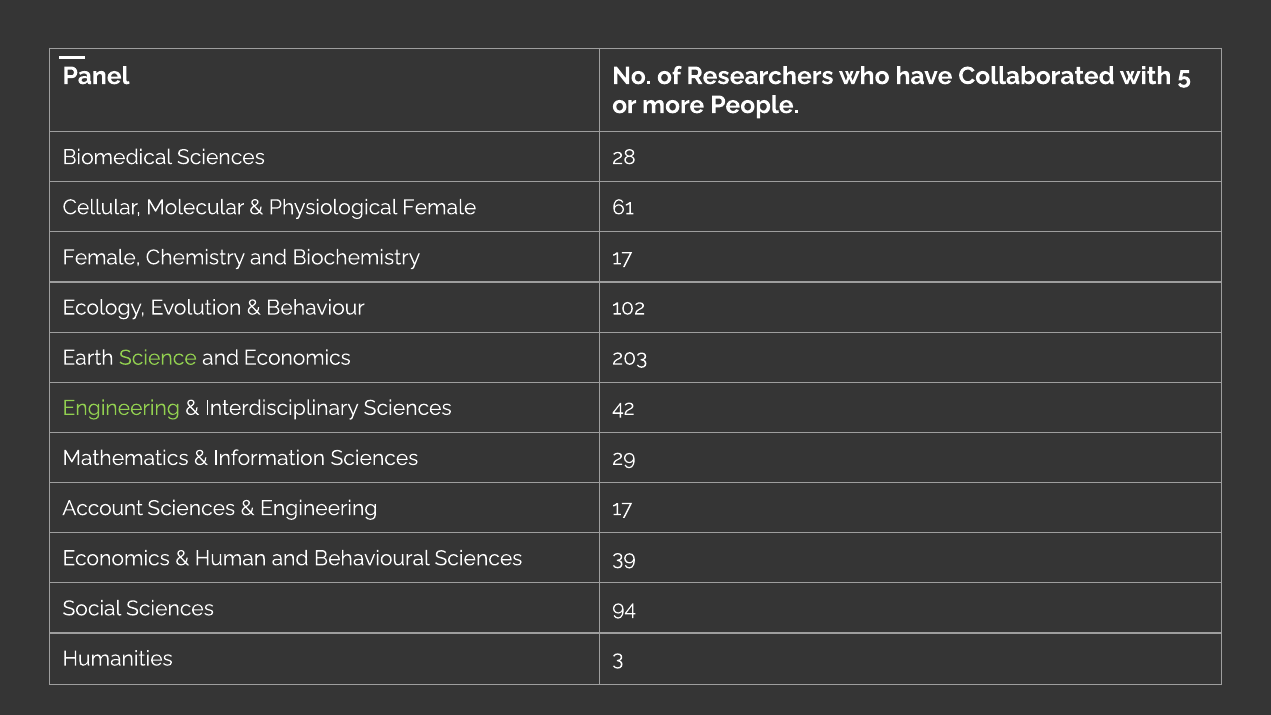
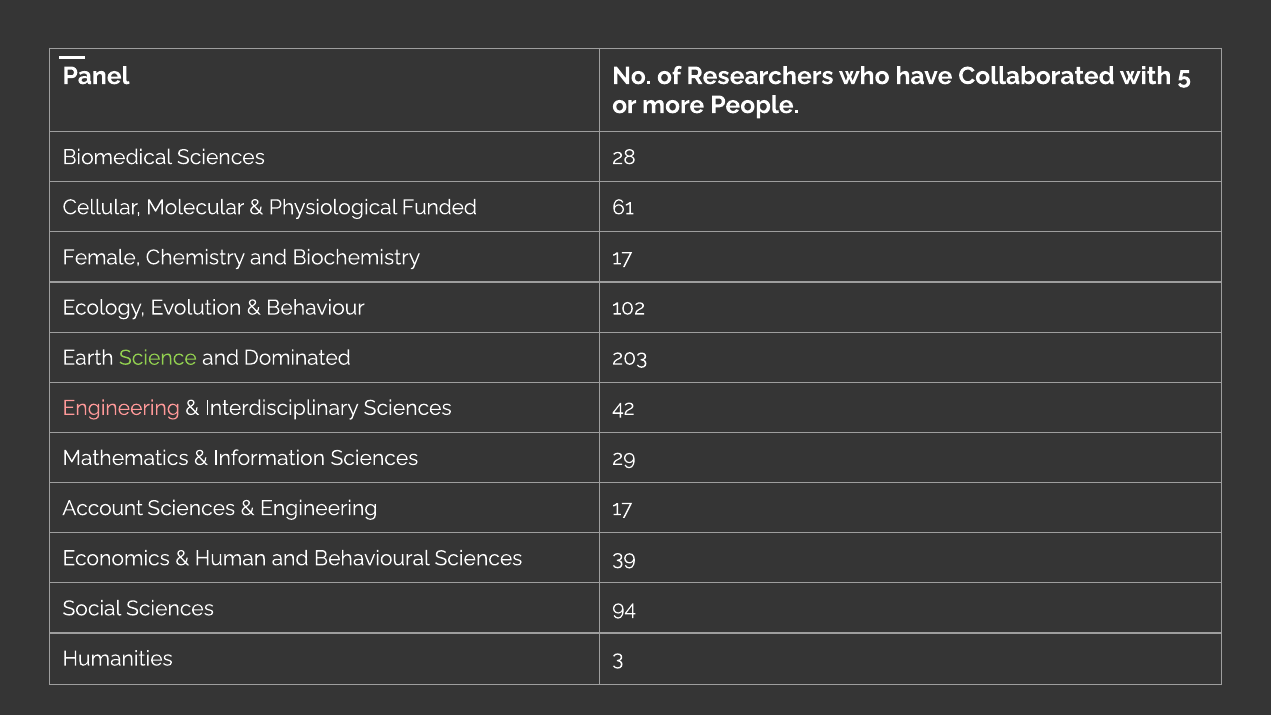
Physiological Female: Female -> Funded (439, 207)
and Economics: Economics -> Dominated (297, 358)
Engineering colour: light green -> pink (121, 408)
